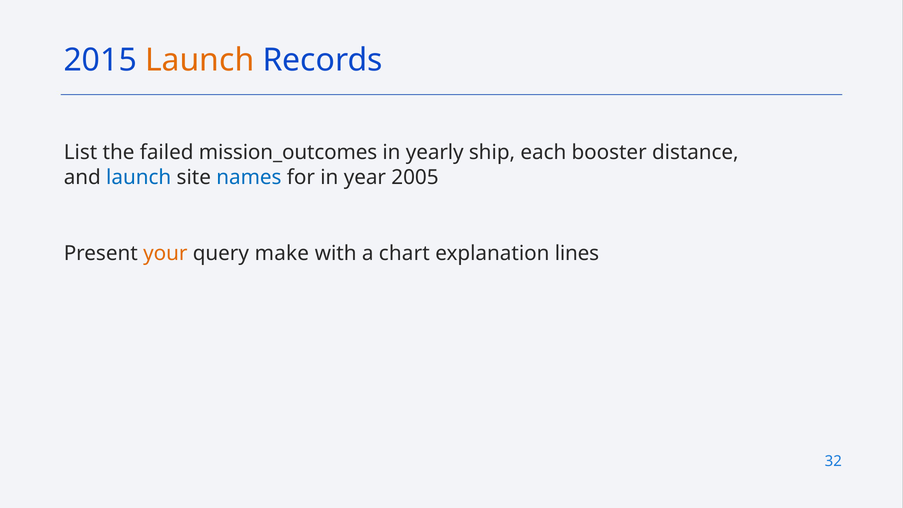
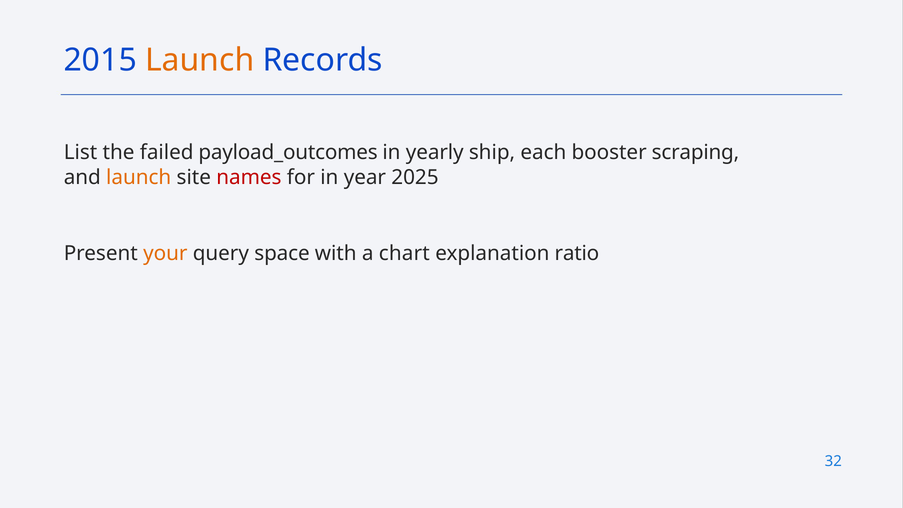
mission_outcomes: mission_outcomes -> payload_outcomes (288, 152)
distance: distance -> scraping (695, 152)
launch colour: blue -> orange (139, 177)
names colour: blue -> red (249, 177)
2005: 2005 -> 2025 (415, 177)
make: make -> space (282, 253)
lines: lines -> ratio (577, 253)
